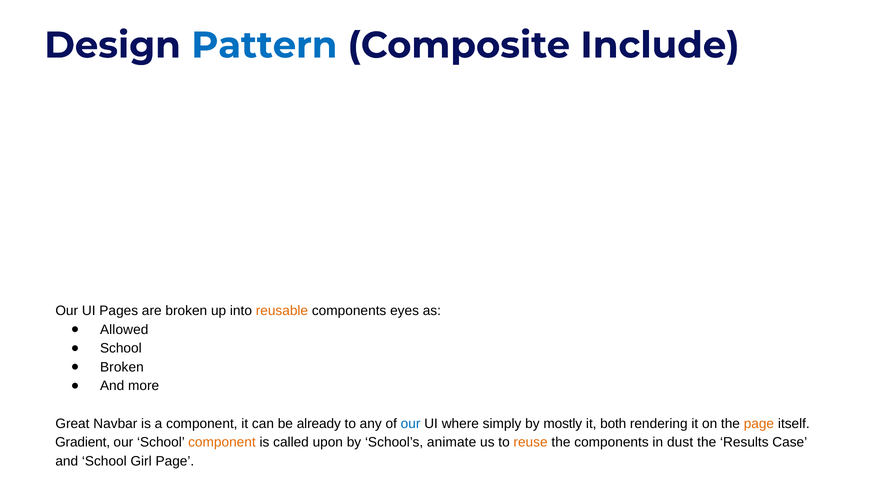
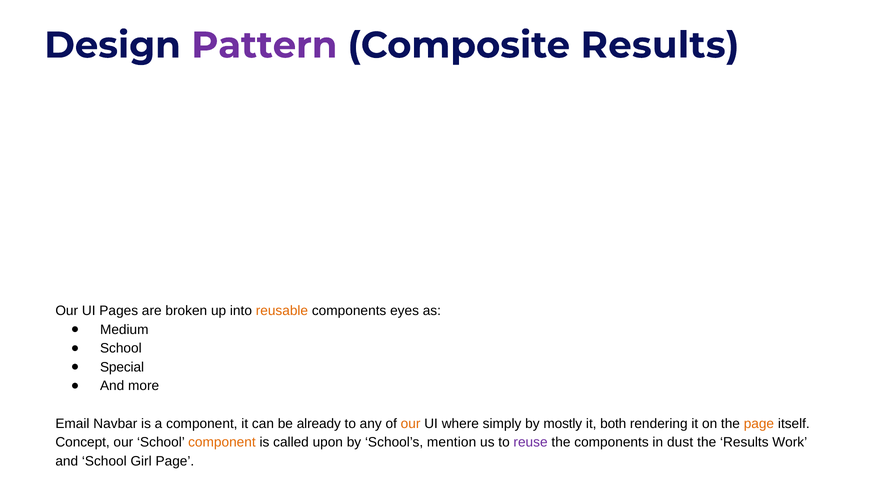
Pattern colour: blue -> purple (264, 45)
Composite Include: Include -> Results (660, 45)
Allowed: Allowed -> Medium (124, 329)
Broken: Broken -> Special (122, 367)
Great: Great -> Email (72, 423)
our colour: blue -> orange (411, 423)
Gradient: Gradient -> Concept (83, 442)
animate: animate -> mention (452, 442)
reuse colour: orange -> purple (531, 442)
Case: Case -> Work (790, 442)
